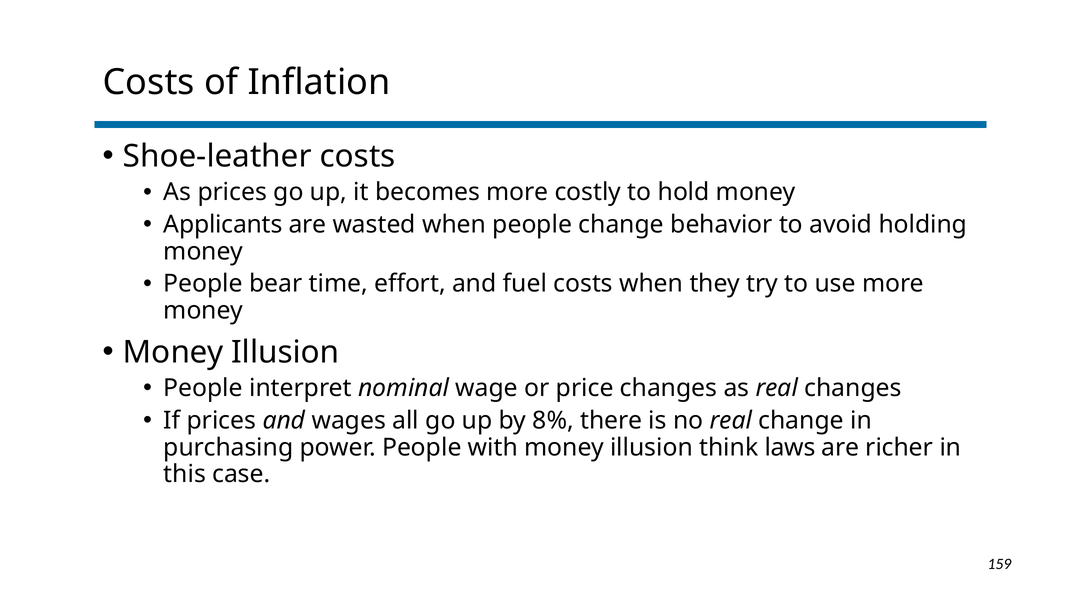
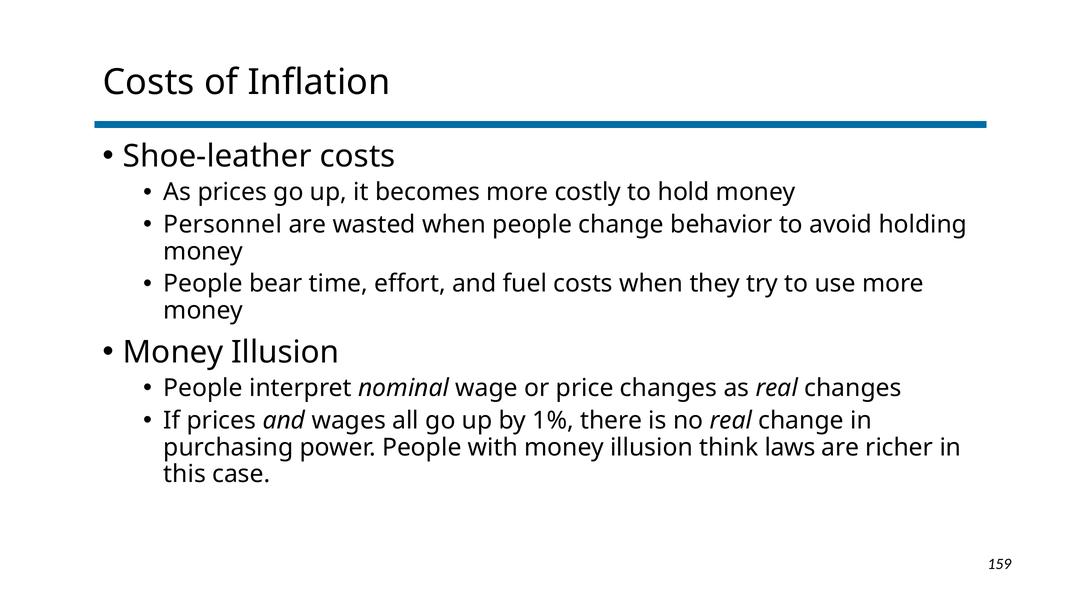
Applicants: Applicants -> Personnel (223, 225)
8%: 8% -> 1% (553, 421)
